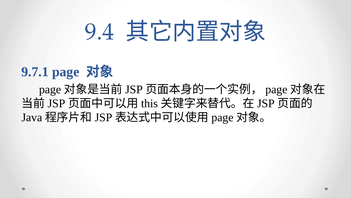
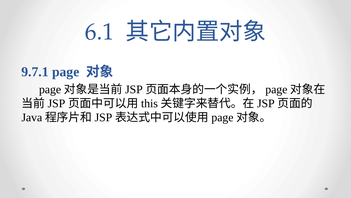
9.4: 9.4 -> 6.1 (100, 32)
